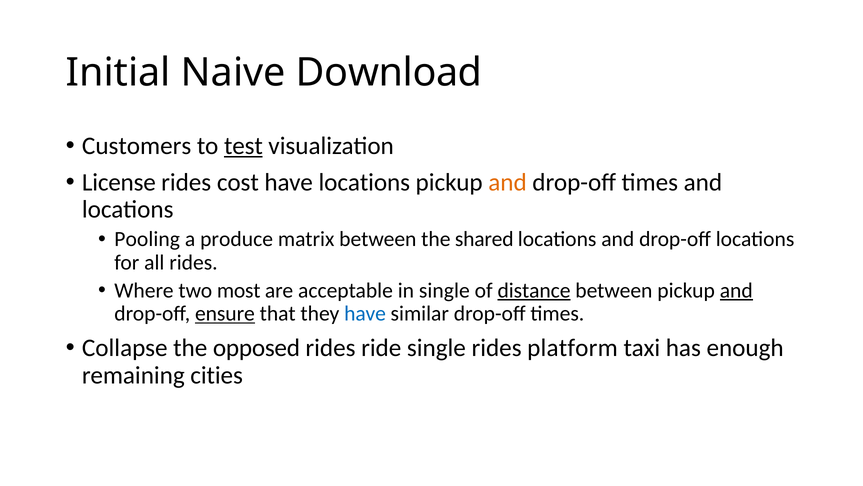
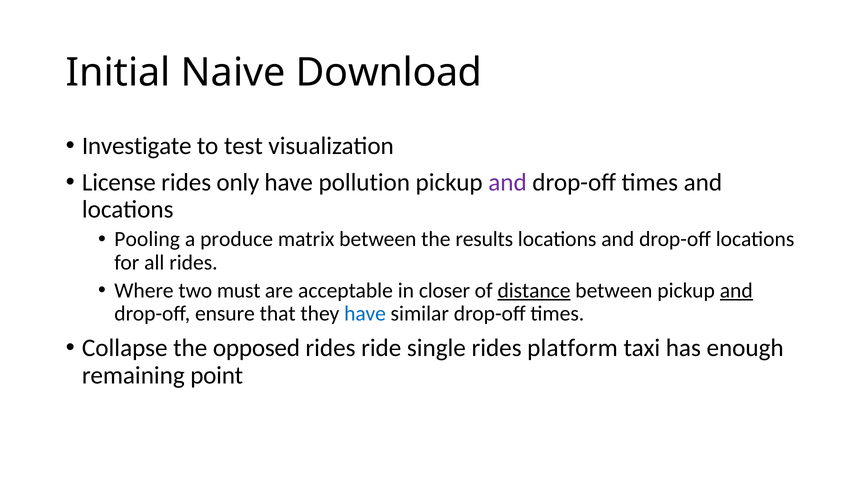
Customers: Customers -> Investigate (137, 146)
test underline: present -> none (243, 146)
cost: cost -> only (238, 182)
have locations: locations -> pollution (364, 182)
and colour: orange -> purple (507, 182)
shared: shared -> results (484, 239)
most: most -> must (239, 290)
in single: single -> closer (444, 290)
ensure underline: present -> none (225, 313)
cities: cities -> point (217, 375)
